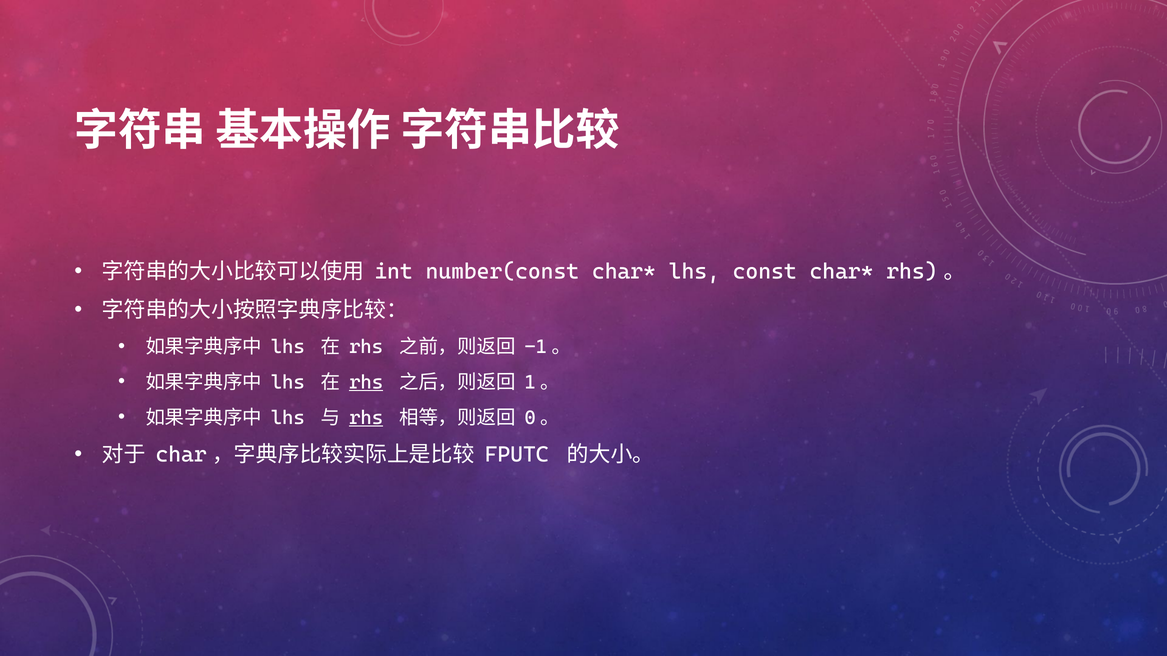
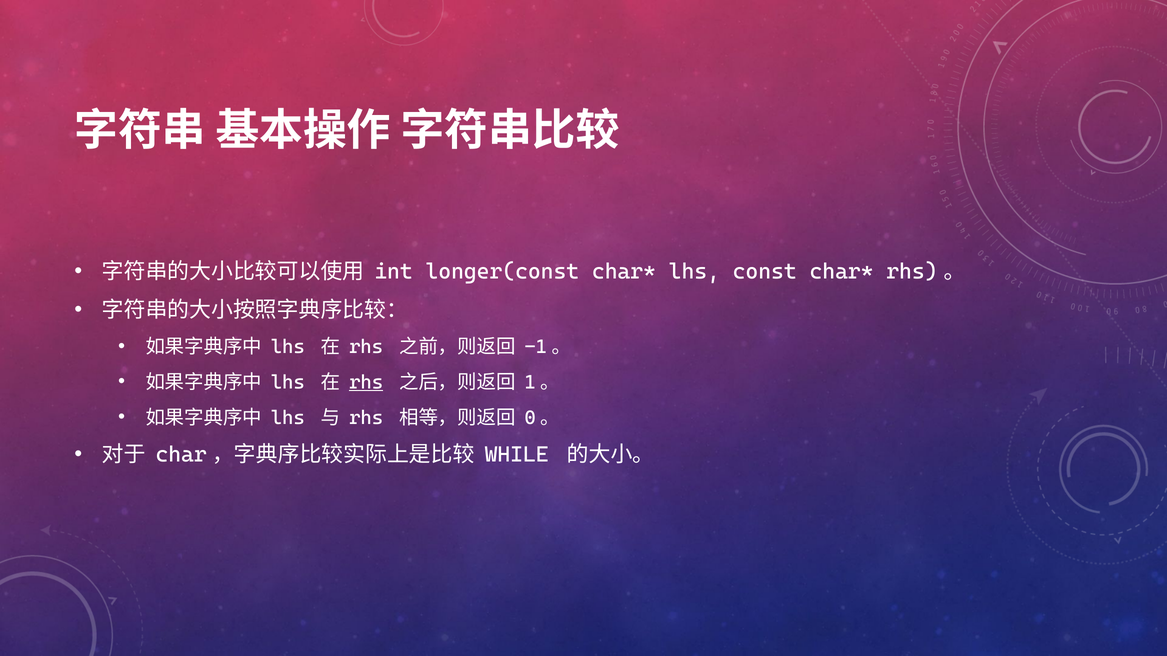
number(const: number(const -> longer(const (502, 272)
rhs underline: present -> none (366, 418)
FPUTC: FPUTC -> WHILE (517, 455)
